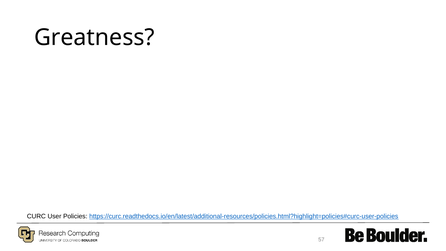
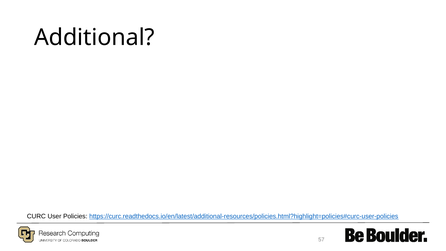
Greatness: Greatness -> Additional (94, 37)
